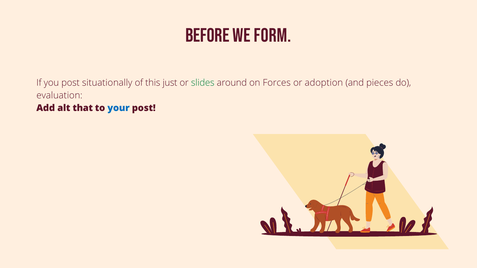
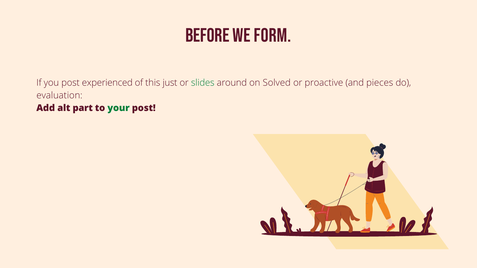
situationally: situationally -> experienced (107, 83)
Forces: Forces -> Solved (277, 83)
adoption: adoption -> proactive (324, 83)
that: that -> part (83, 108)
your colour: blue -> green (119, 108)
